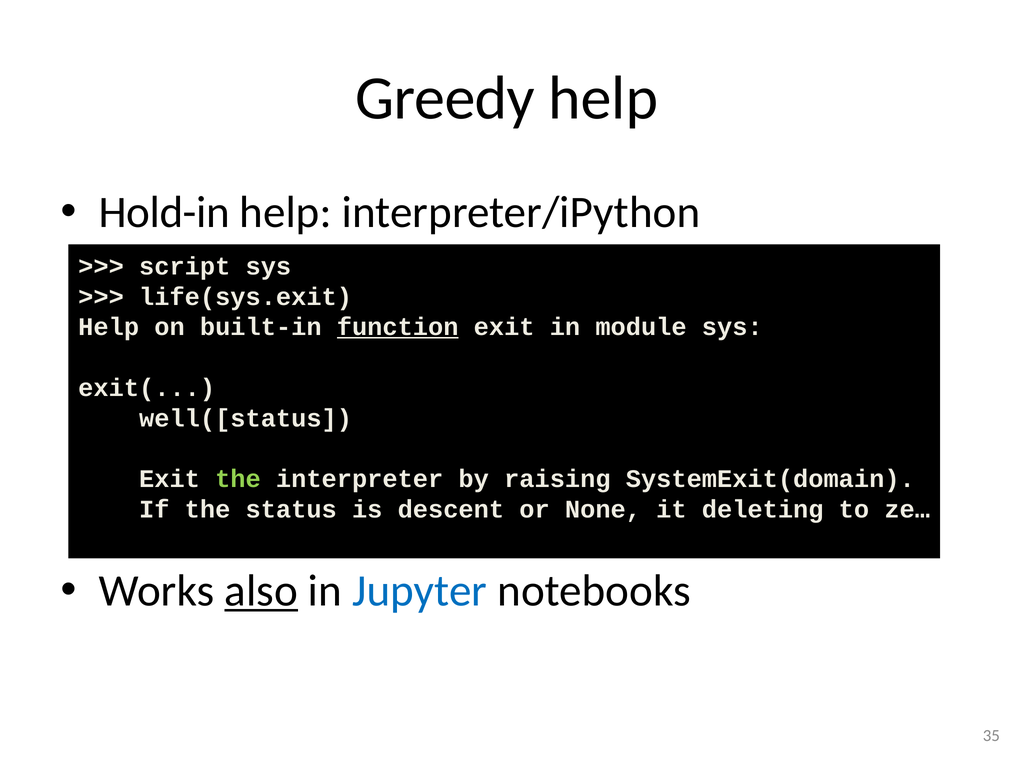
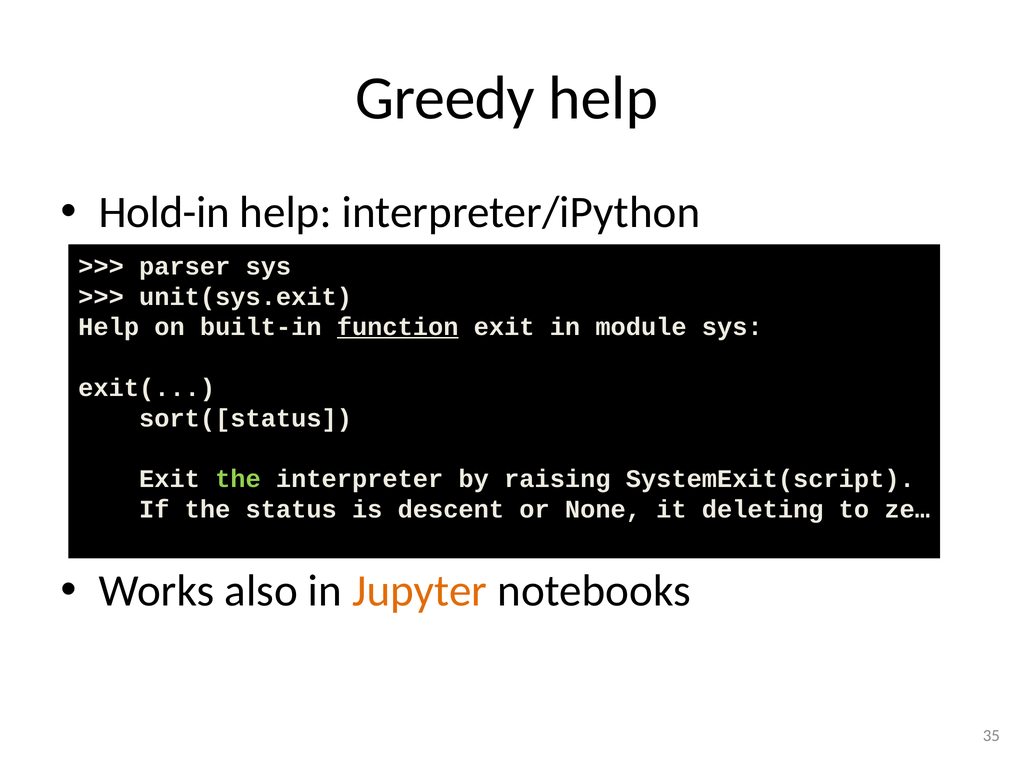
script: script -> parser (185, 266)
life(sys.exit: life(sys.exit -> unit(sys.exit (246, 297)
well([status: well([status -> sort([status (246, 419)
SystemExit(domain: SystemExit(domain -> SystemExit(script (770, 479)
also underline: present -> none (261, 591)
Jupyter colour: blue -> orange (420, 591)
